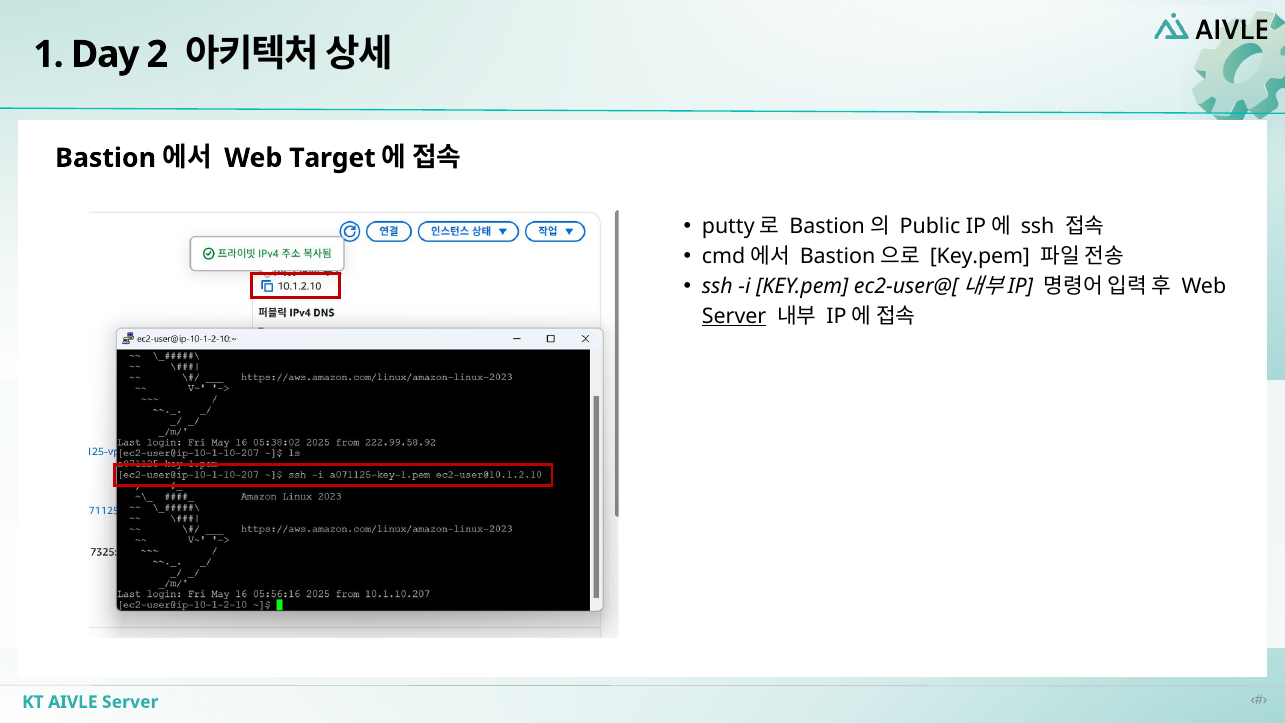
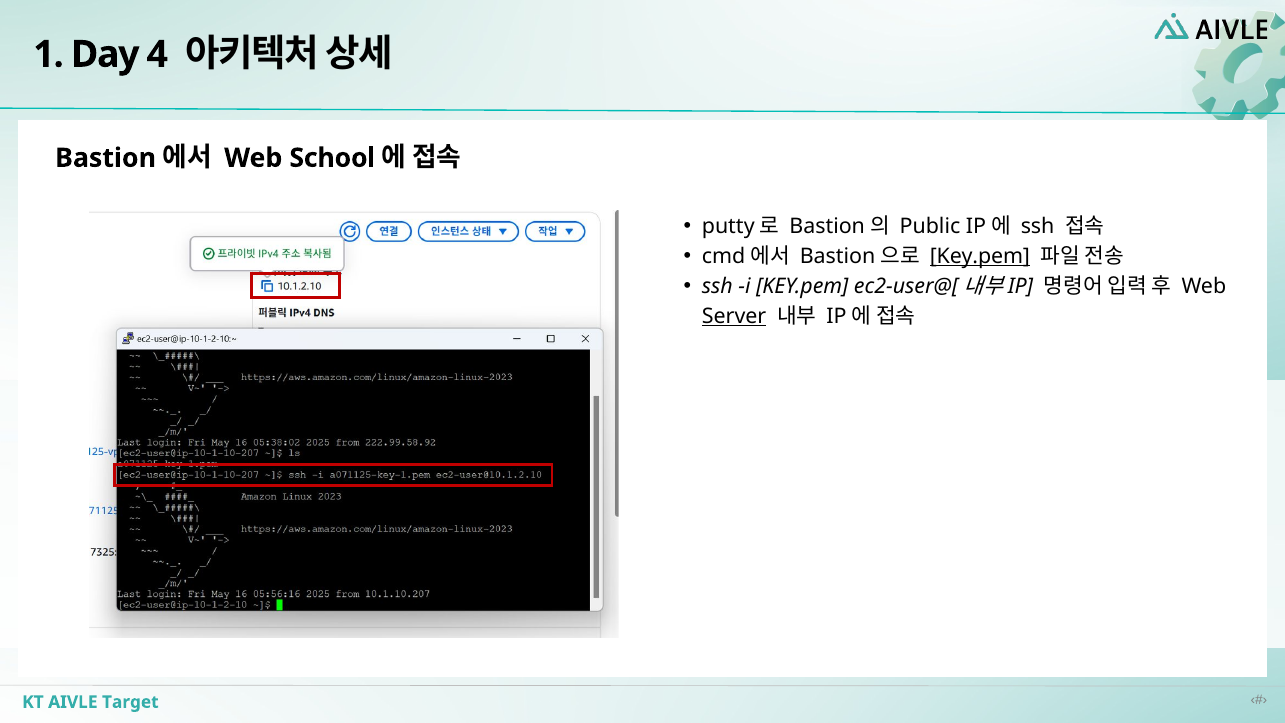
2: 2 -> 4 (157, 54)
Target: Target -> School (332, 158)
Key.pem underline: none -> present (980, 256)
AIVLE Server: Server -> Target (130, 702)
